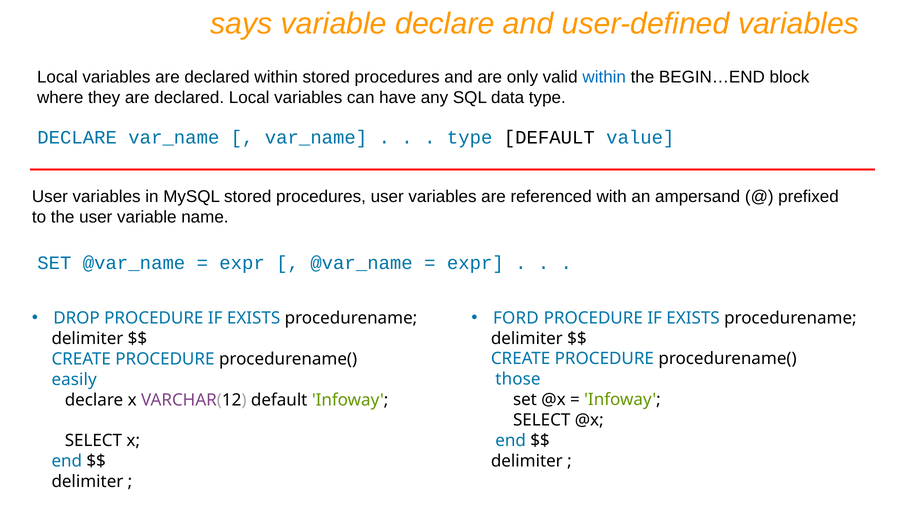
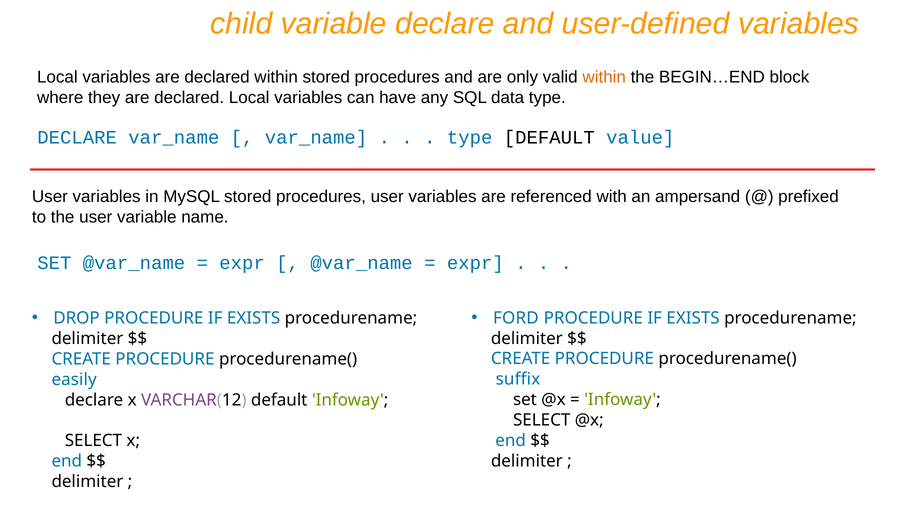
says: says -> child (241, 24)
within colour: blue -> orange (604, 77)
those: those -> suffix (518, 379)
